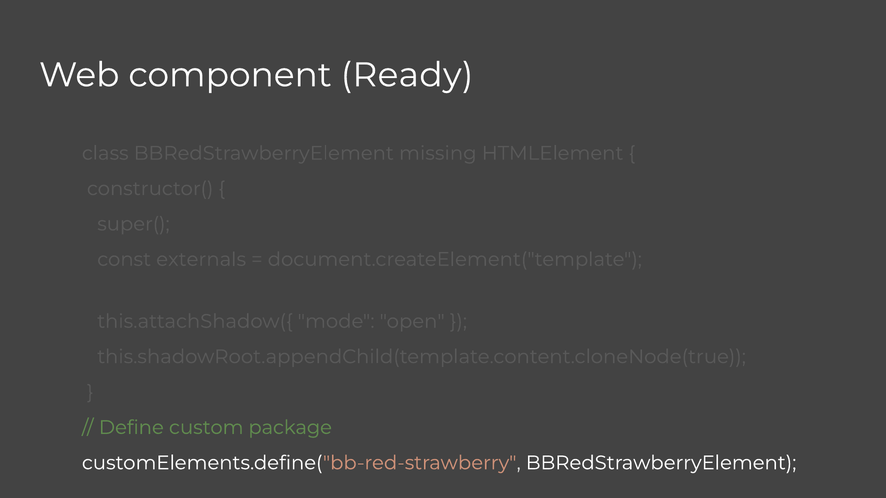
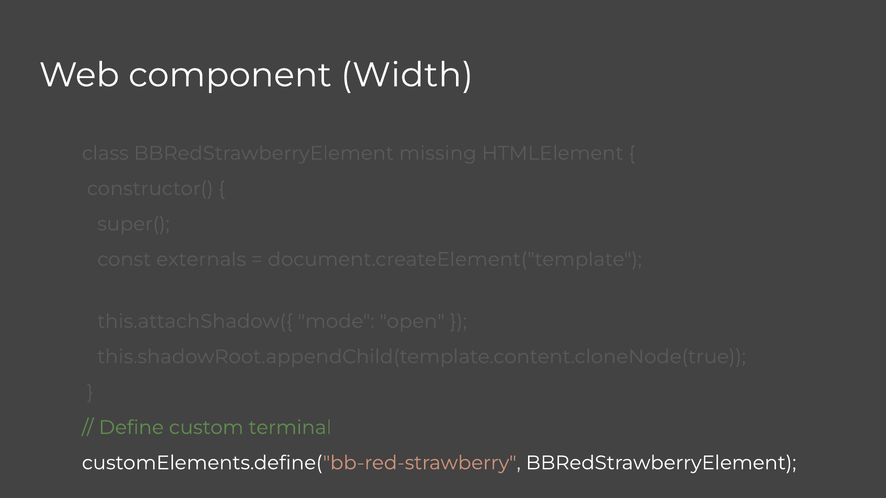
Ready: Ready -> Width (407, 75)
package: package -> terminal (290, 428)
